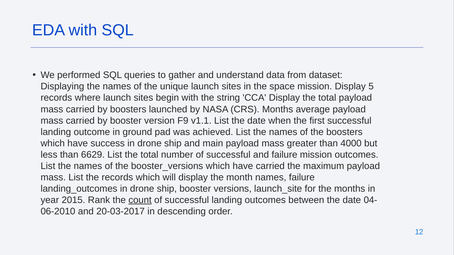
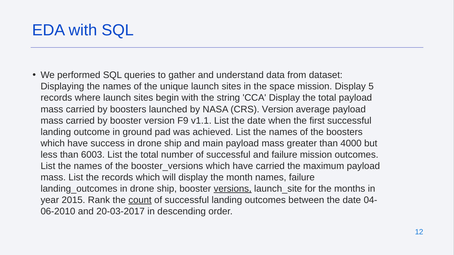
CRS Months: Months -> Version (278, 109)
6629: 6629 -> 6003 (93, 155)
versions underline: none -> present (233, 189)
